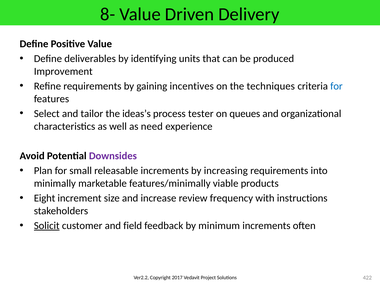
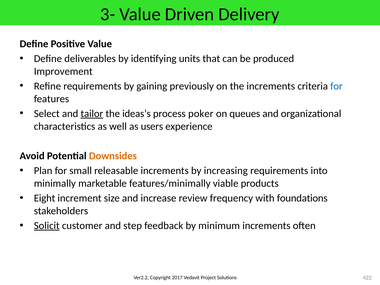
8-: 8- -> 3- (108, 14)
incentives: incentives -> previously (192, 86)
the techniques: techniques -> increments (271, 86)
tailor underline: none -> present (92, 114)
tester: tester -> poker (201, 114)
need: need -> users (152, 126)
Downsides colour: purple -> orange (113, 156)
instructions: instructions -> foundations (302, 198)
field: field -> step (133, 226)
